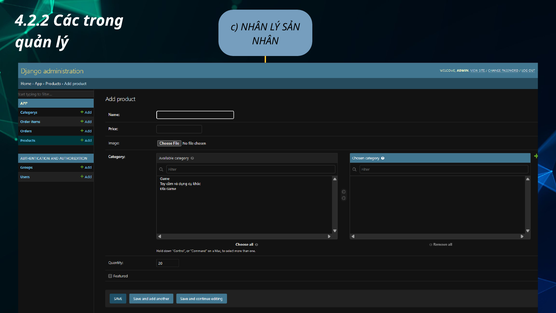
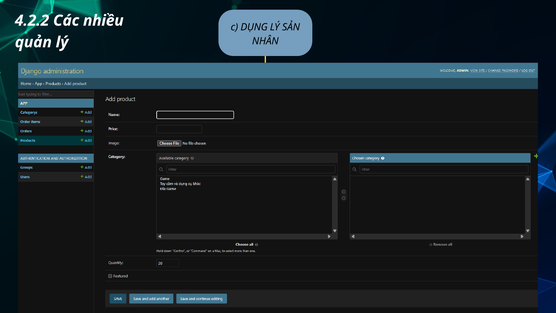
trong: trong -> nhiều (103, 21)
c NHÂN: NHÂN -> DỤNG (254, 27)
